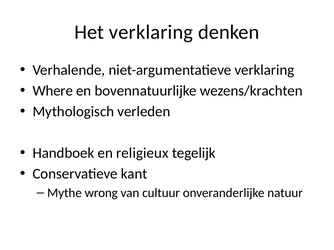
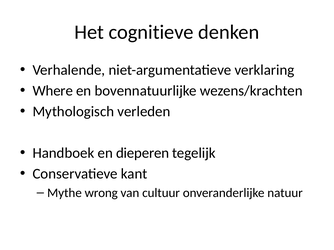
Het verklaring: verklaring -> cognitieve (151, 32)
religieux: religieux -> dieperen (143, 153)
